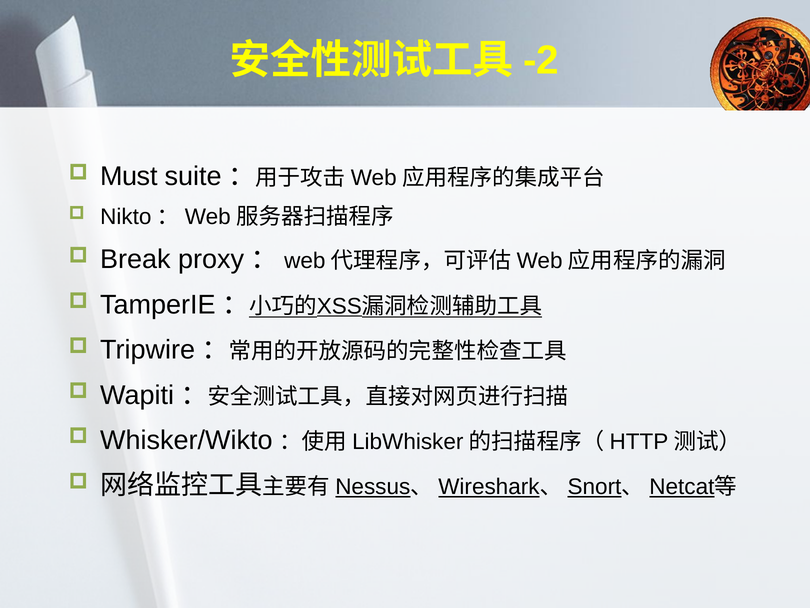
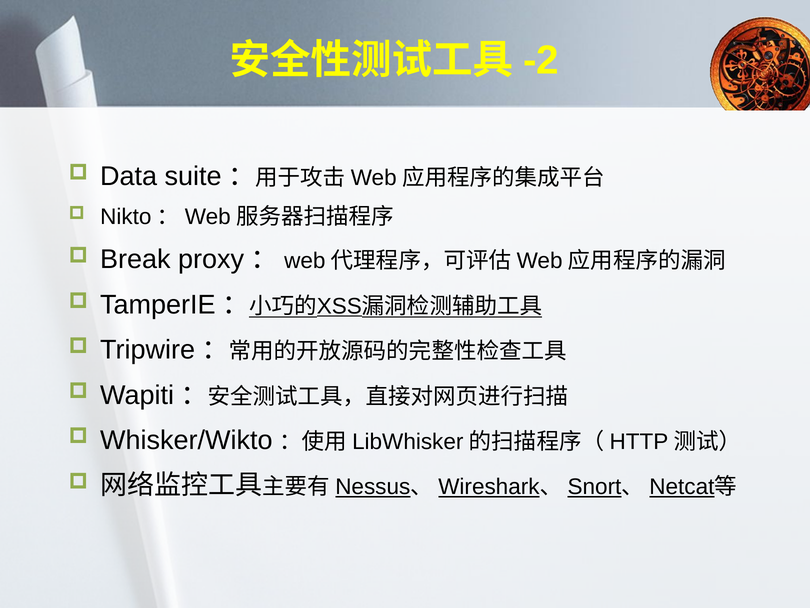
Must: Must -> Data (129, 176)
